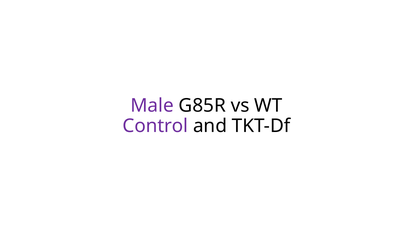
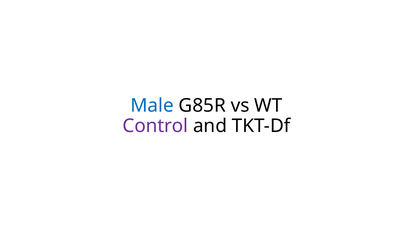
Male colour: purple -> blue (152, 106)
